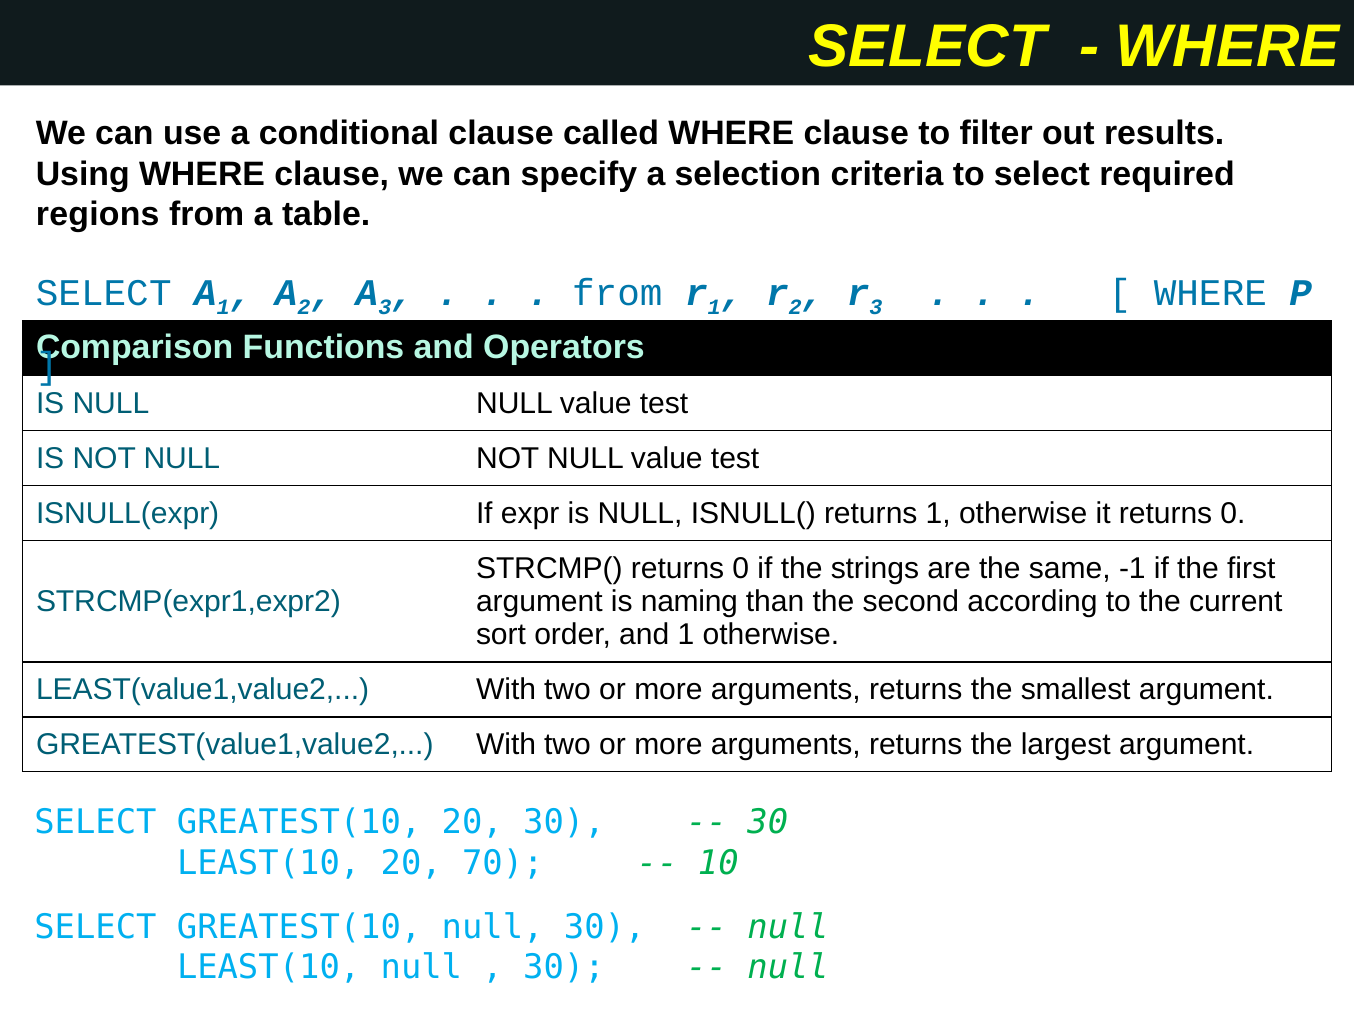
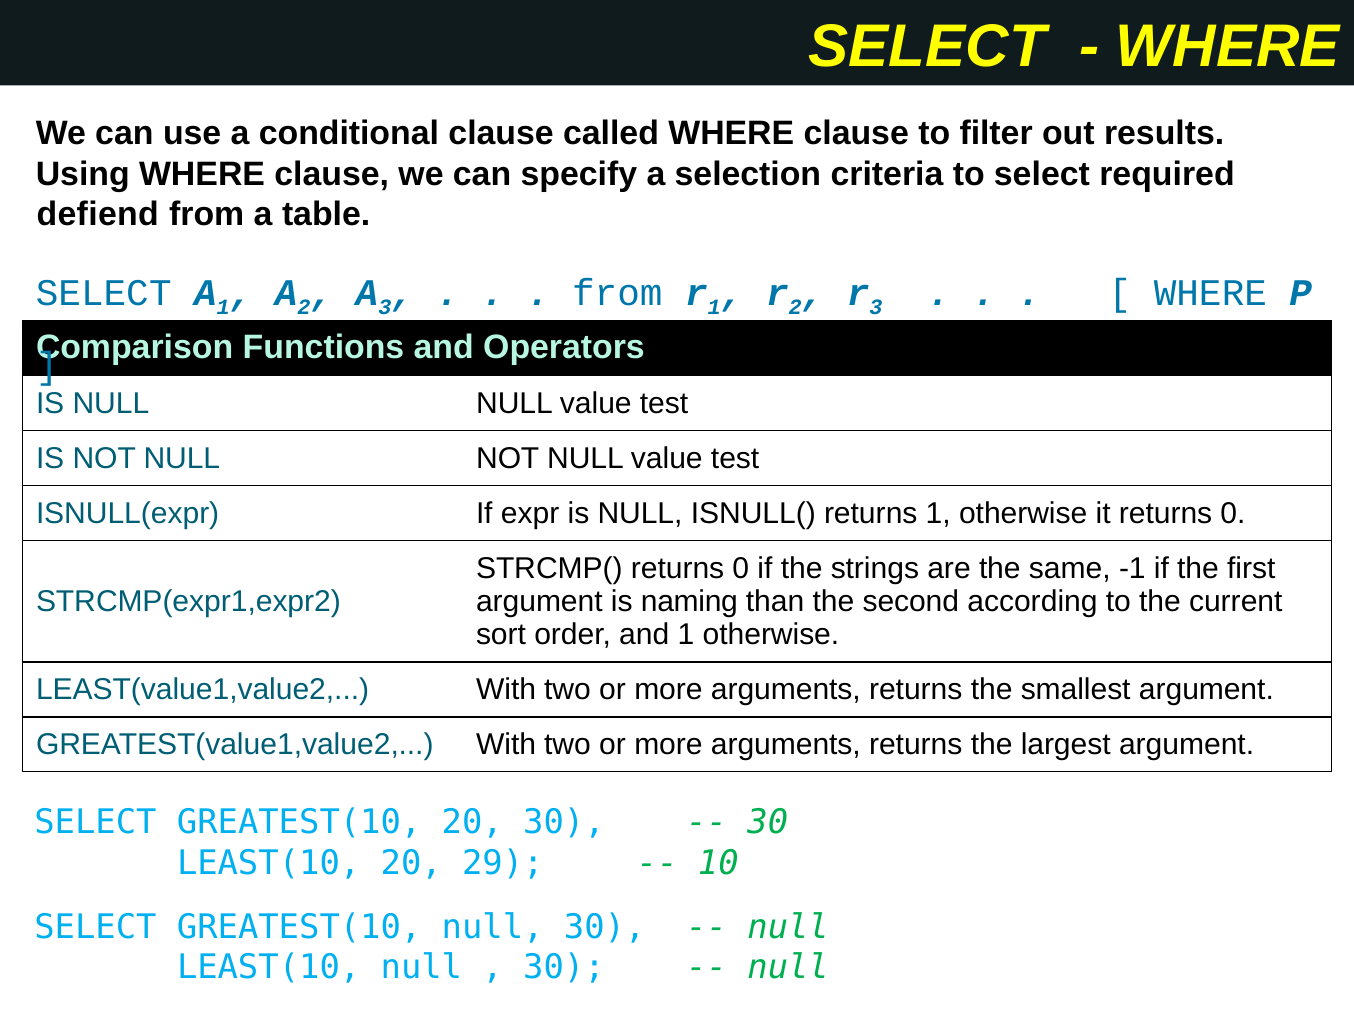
regions: regions -> defiend (98, 215)
70: 70 -> 29 (503, 863)
